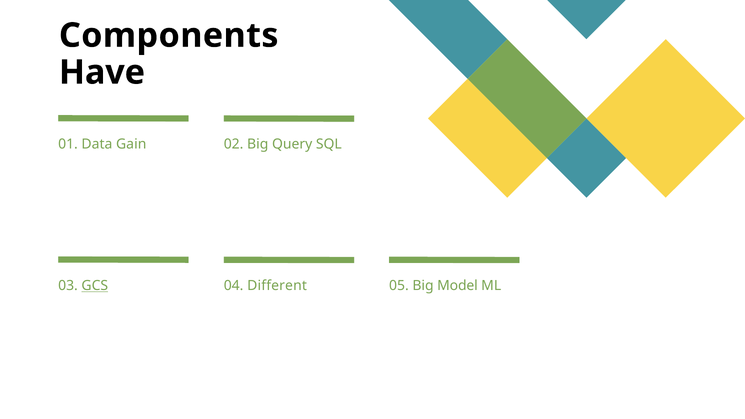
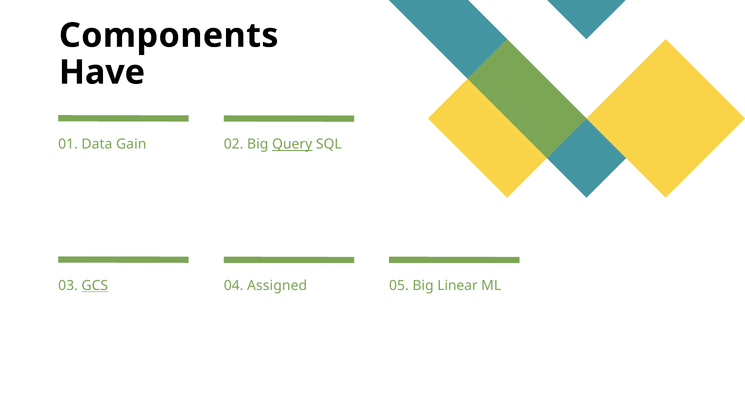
Query underline: none -> present (292, 144)
Different: Different -> Assigned (277, 286)
Model: Model -> Linear (458, 286)
